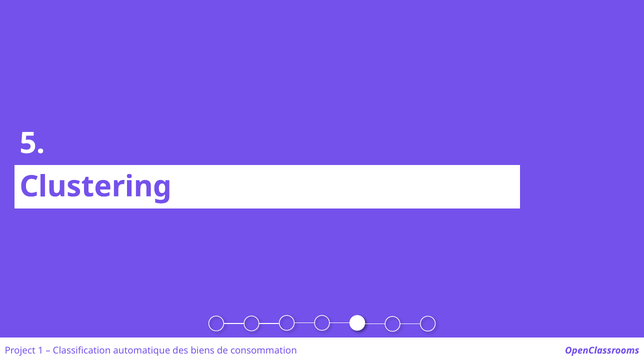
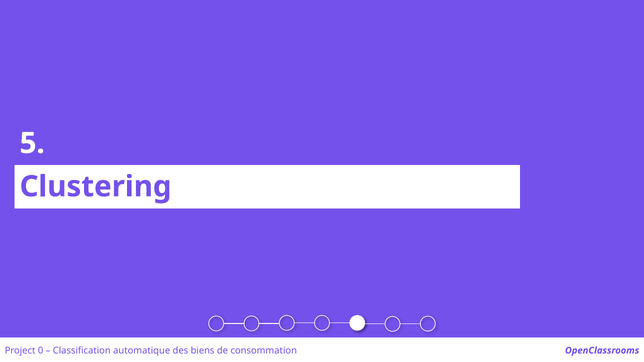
1: 1 -> 0 (41, 351)
